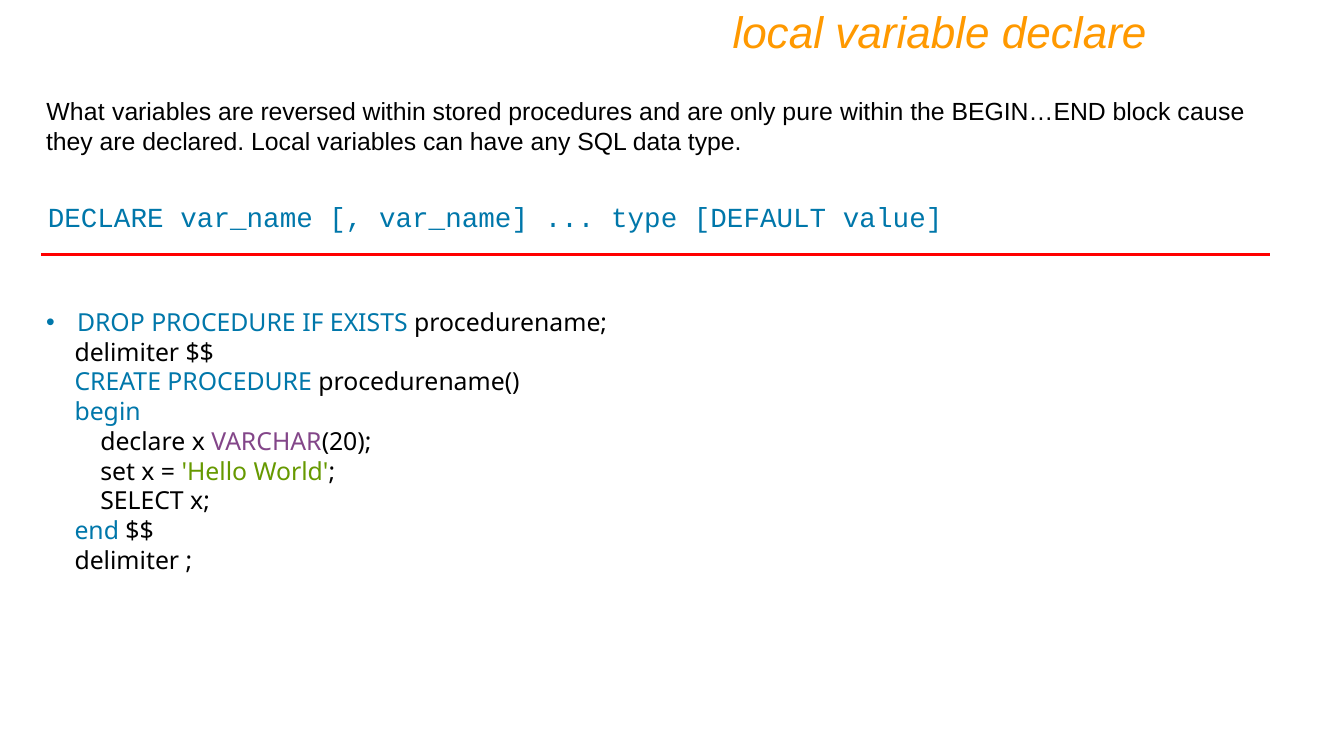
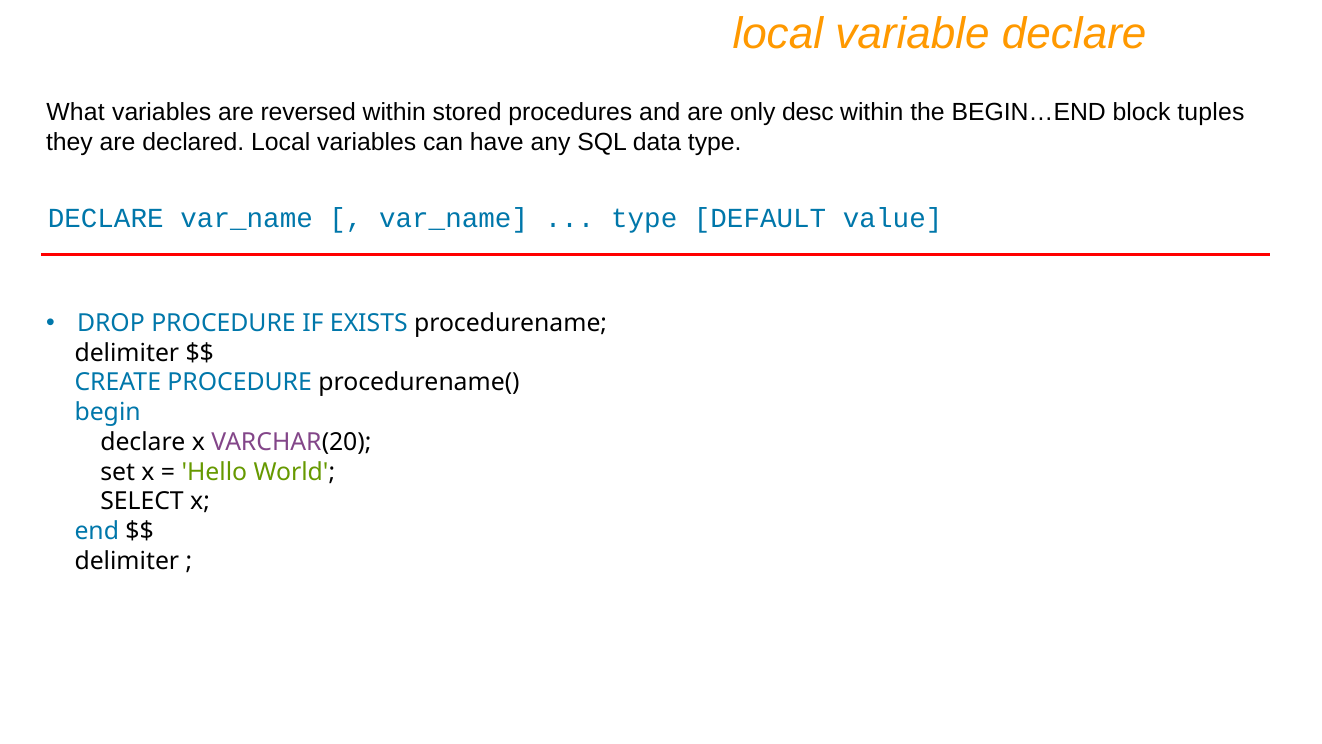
pure: pure -> desc (808, 112)
cause: cause -> tuples (1211, 112)
